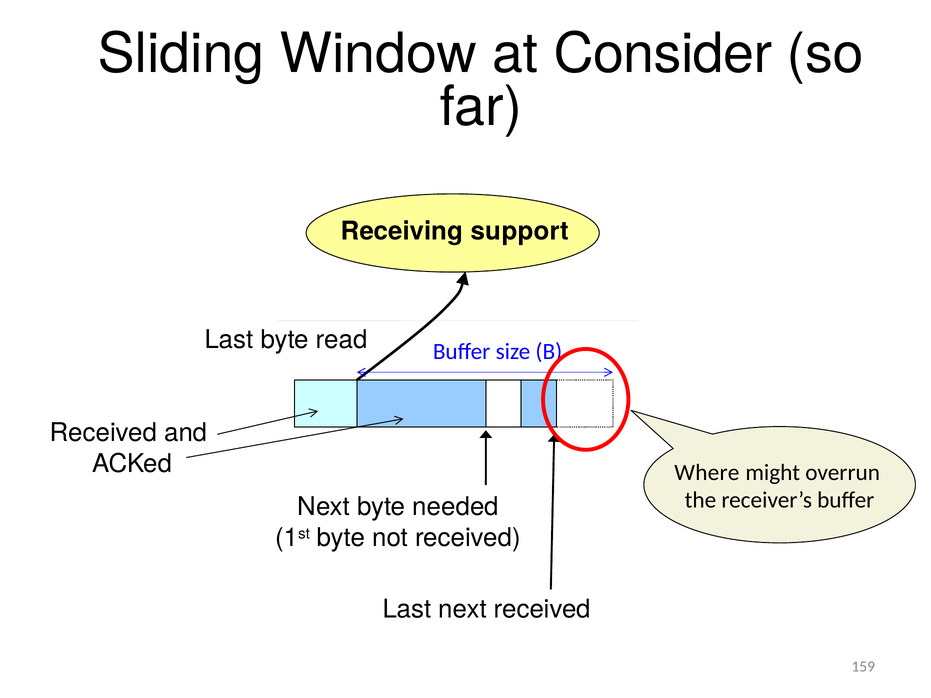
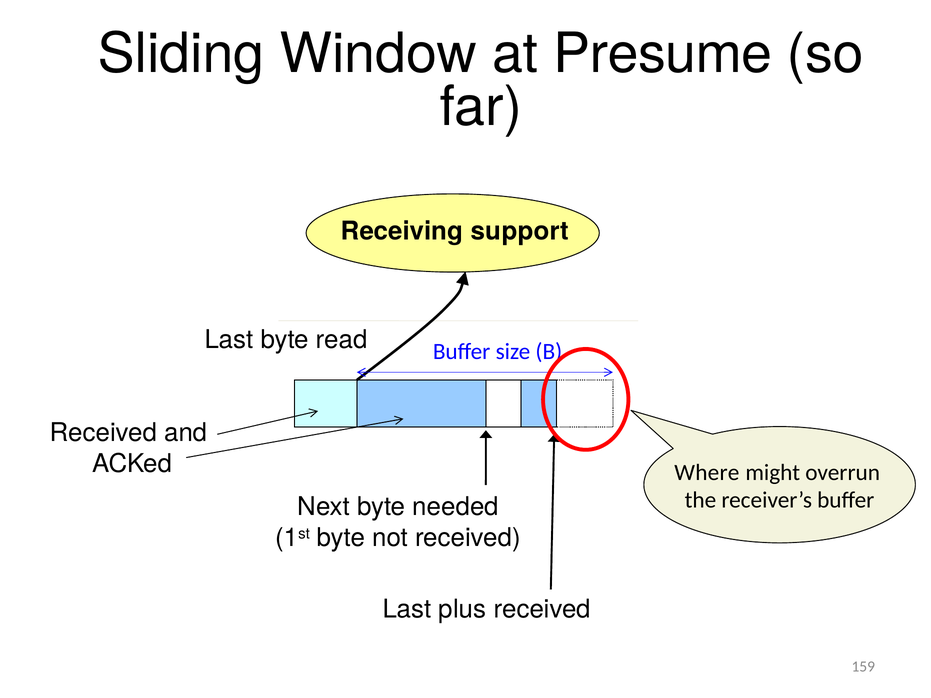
Consider: Consider -> Presume (663, 54)
Last next: next -> plus (462, 610)
